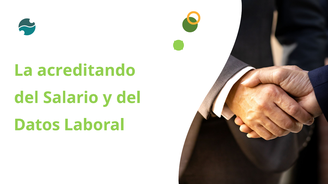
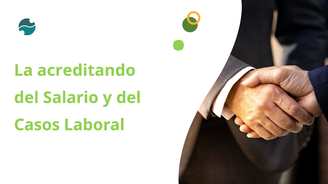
Datos: Datos -> Casos (37, 125)
